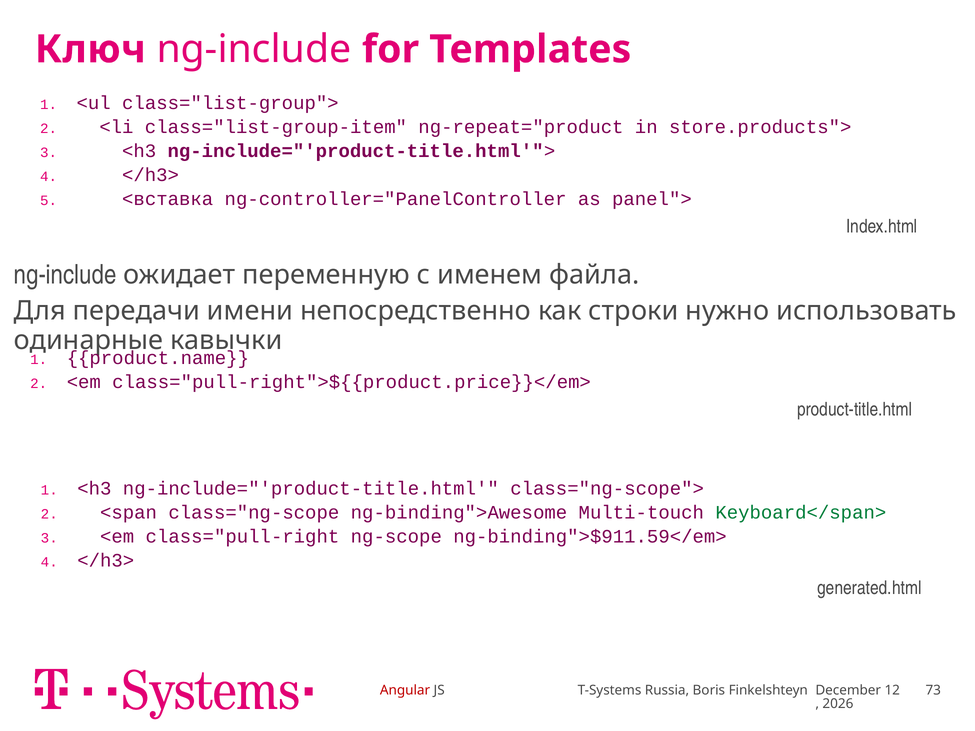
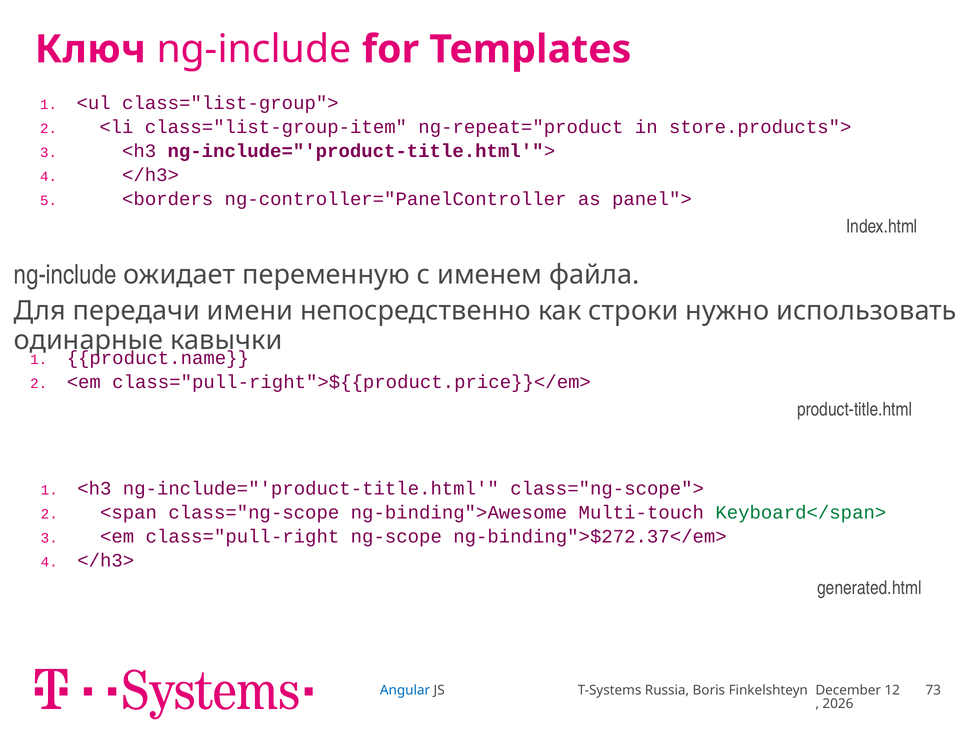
<вставка: <вставка -> <borders (168, 199)
ng-binding">$911.59</em>: ng-binding">$911.59</em> -> ng-binding">$272.37</em> (590, 537)
Angular colour: red -> blue (405, 690)
